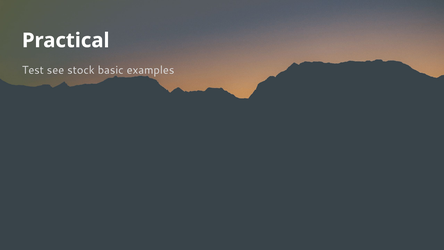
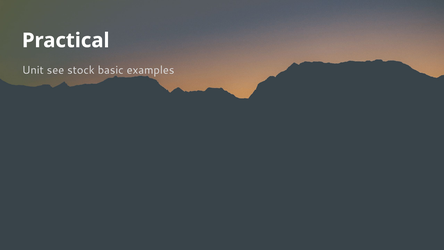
Test: Test -> Unit (33, 70)
